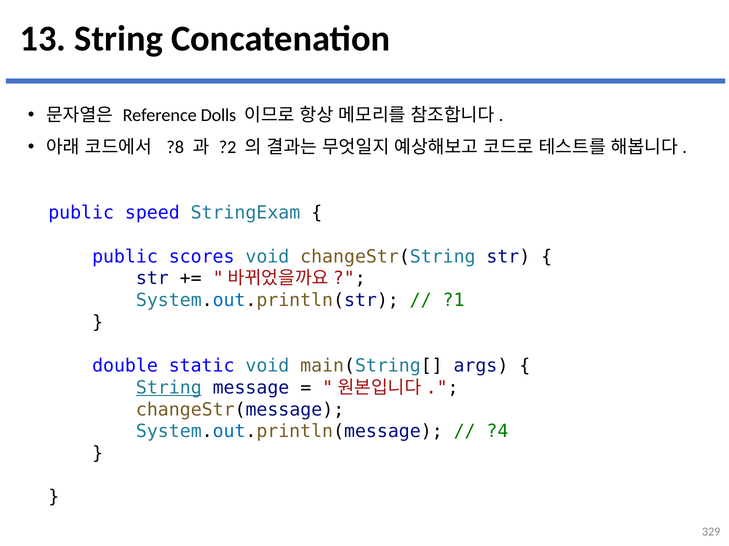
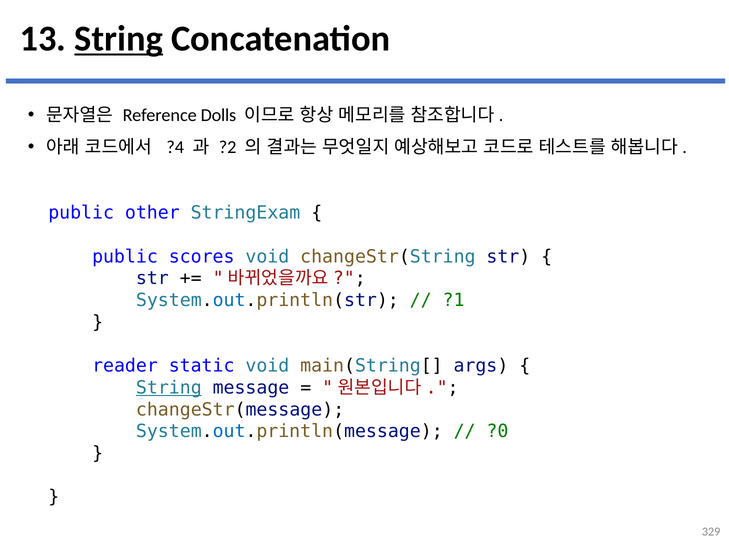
String underline: none -> present (119, 39)
?8: ?8 -> ?4 (175, 147)
speed: speed -> other (152, 213)
double: double -> reader (125, 366)
?4: ?4 -> ?0 (497, 432)
